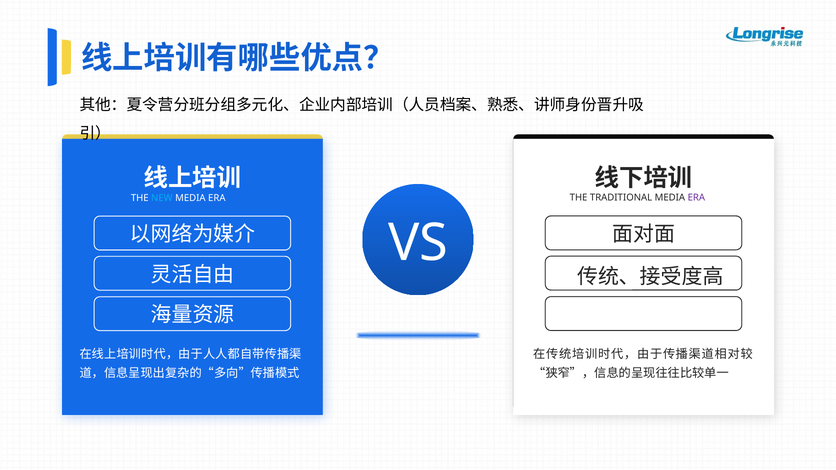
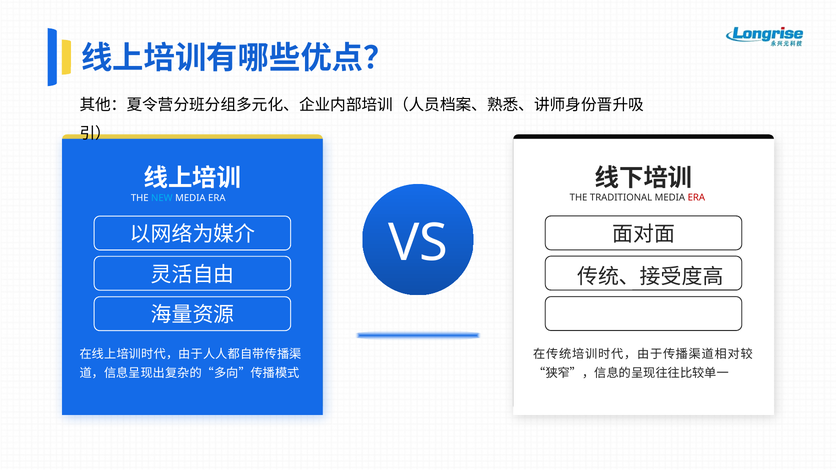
ERA colour: purple -> red (696, 198)
